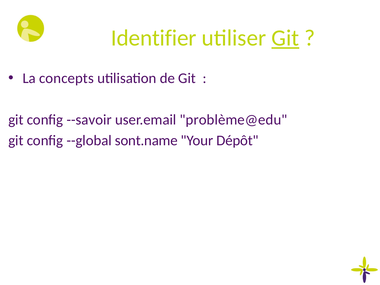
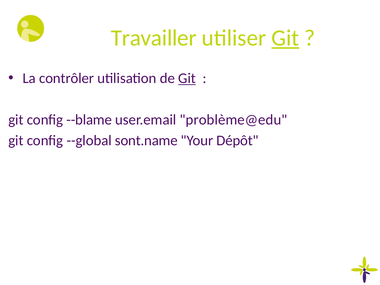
Identifier: Identifier -> Travailler (154, 38)
concepts: concepts -> contrôler (67, 78)
Git underline: none -> present (187, 78)
--savoir: --savoir -> --blame (89, 120)
